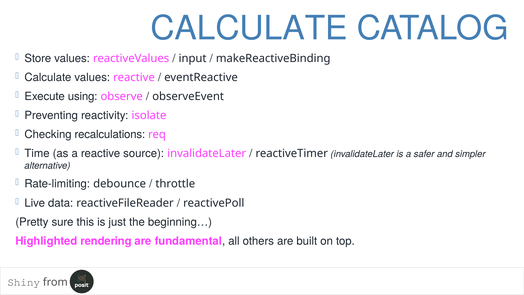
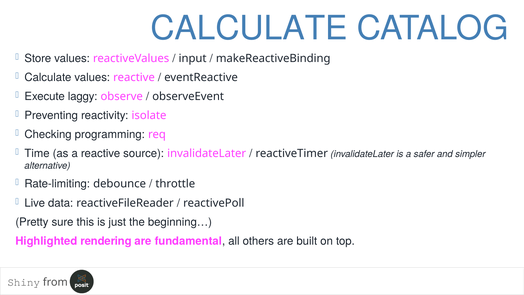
using: using -> laggy (83, 96)
recalculations: recalculations -> programming (110, 134)
